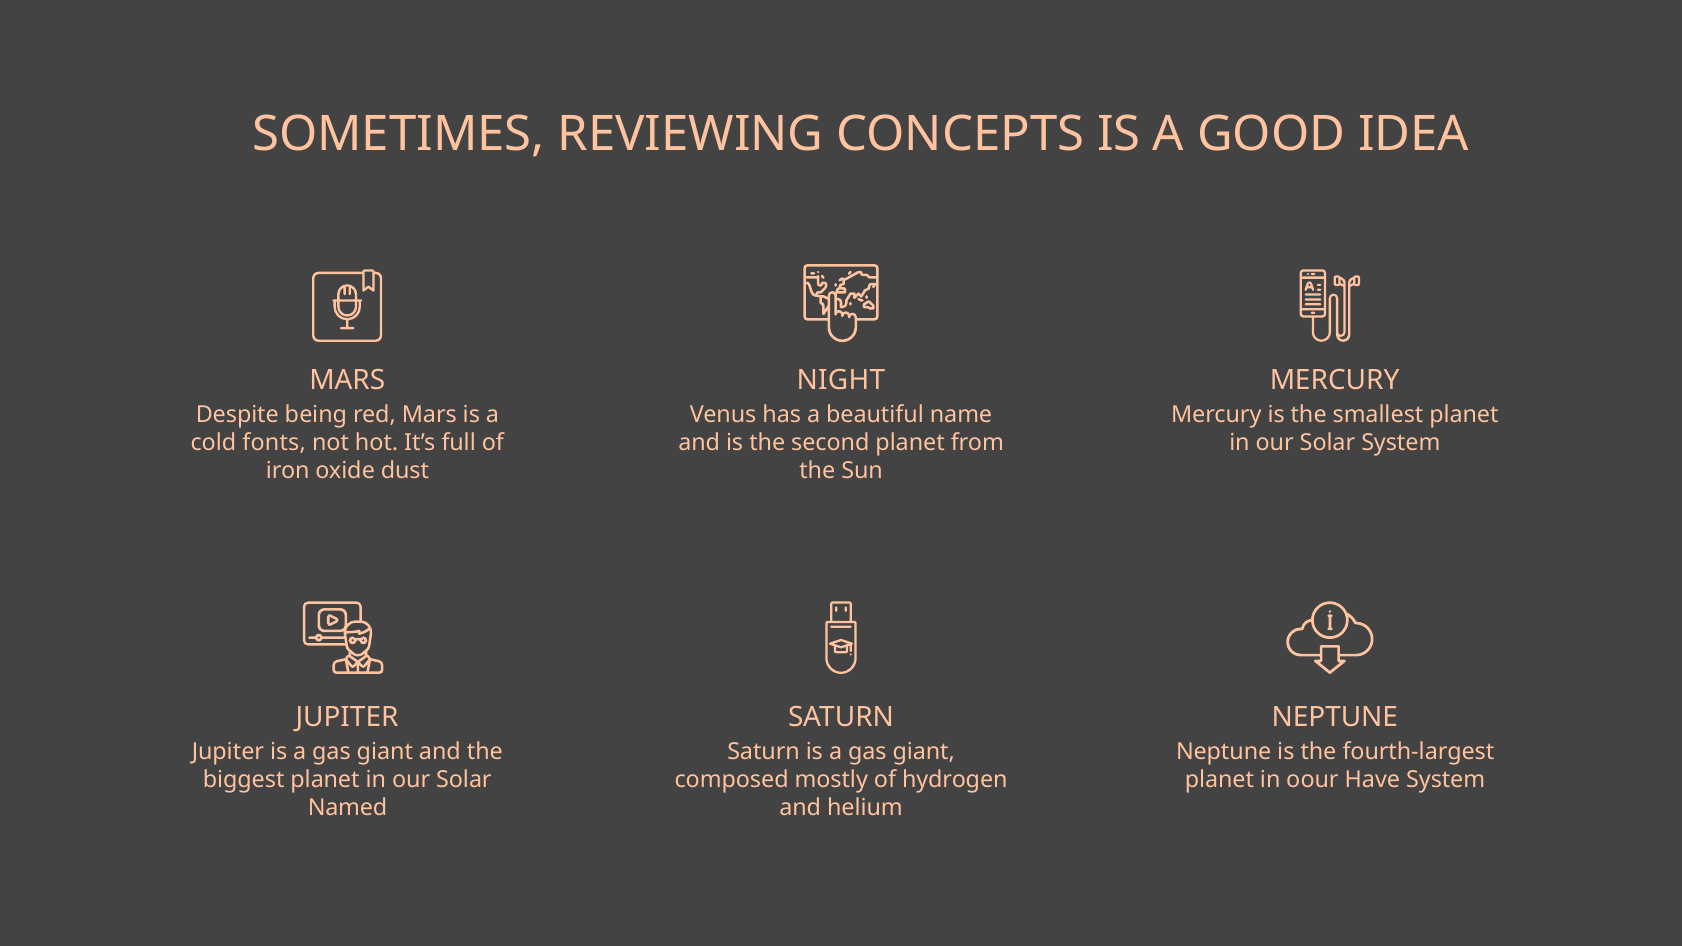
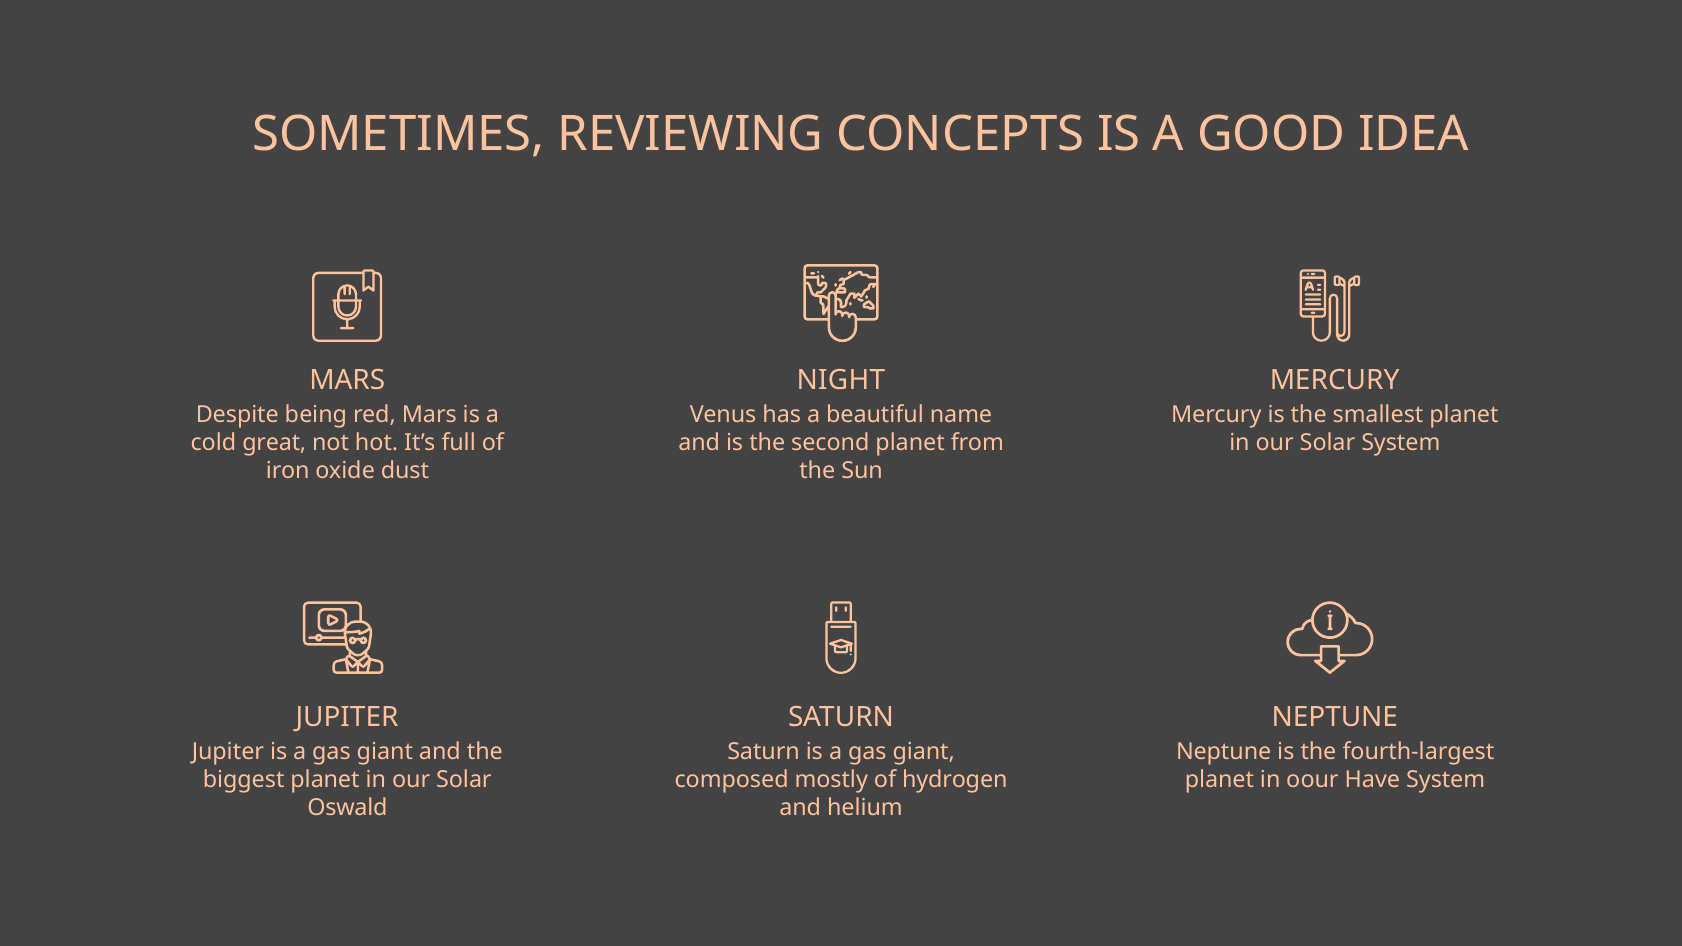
fonts: fonts -> great (274, 443)
Named: Named -> Oswald (347, 808)
